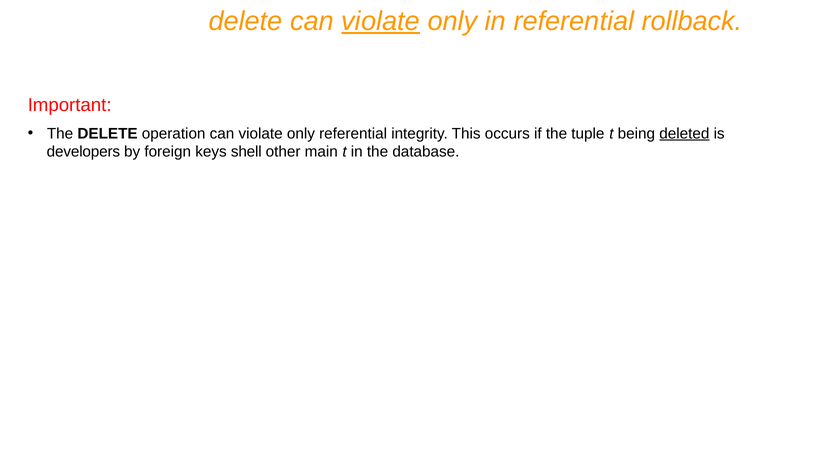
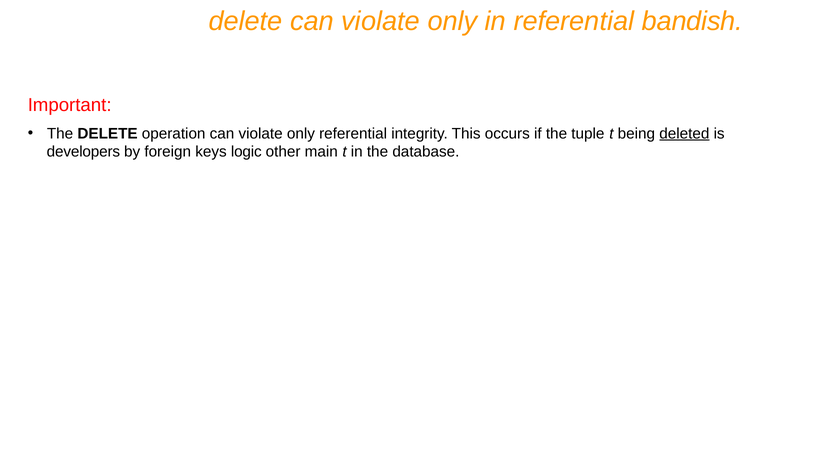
violate underline: present -> none (381, 21)
rollback: rollback -> bandish (692, 21)
shell: shell -> logic (246, 152)
